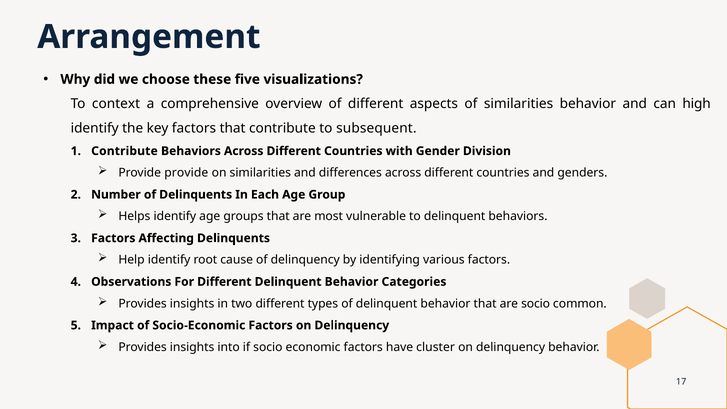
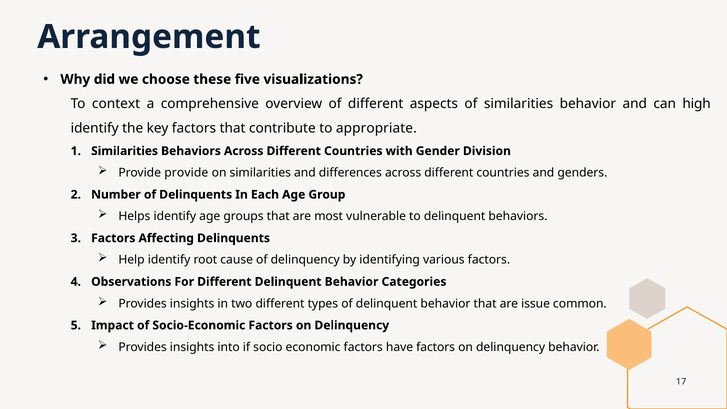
subsequent: subsequent -> appropriate (376, 128)
Contribute: Contribute -> Similarities (125, 151)
are socio: socio -> issue (536, 304)
have cluster: cluster -> factors (436, 347)
